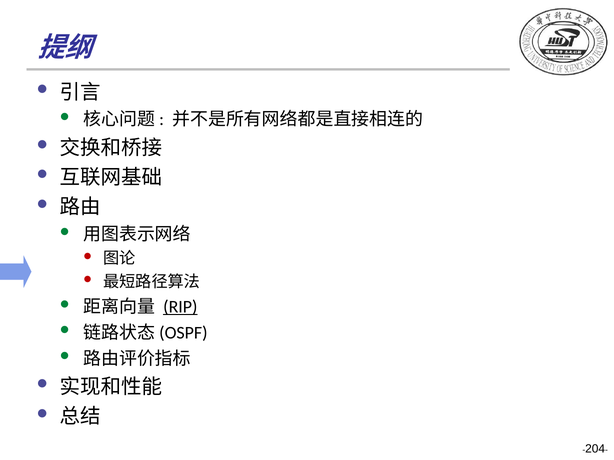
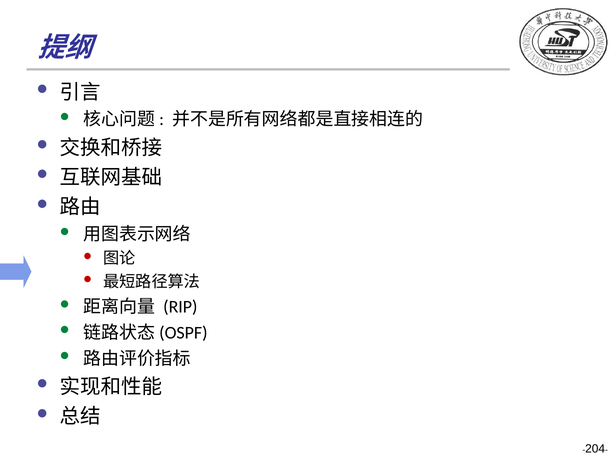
RIP underline: present -> none (180, 307)
